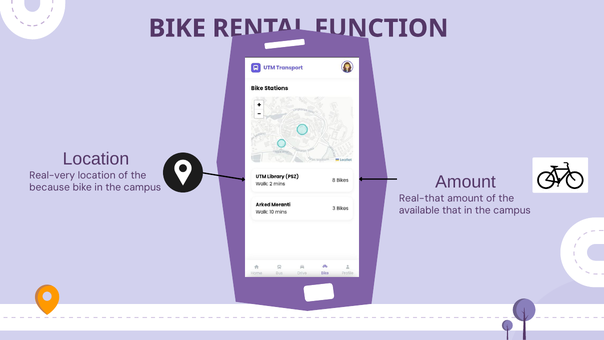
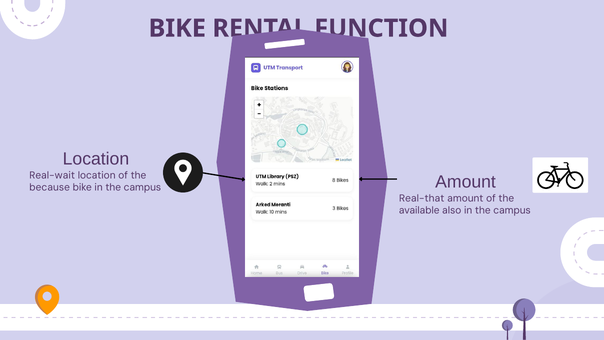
Real-very: Real-very -> Real-wait (52, 175)
that: that -> also (452, 210)
